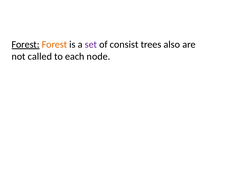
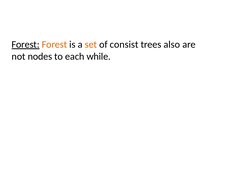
set colour: purple -> orange (91, 44)
called: called -> nodes (40, 56)
node: node -> while (99, 56)
